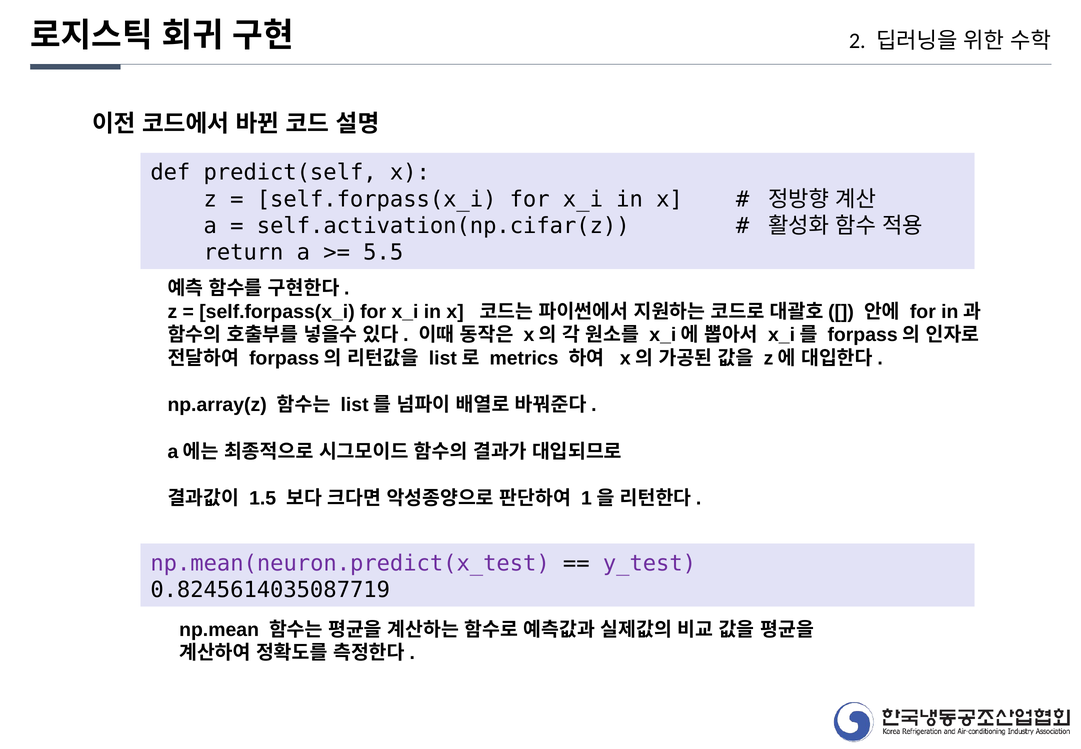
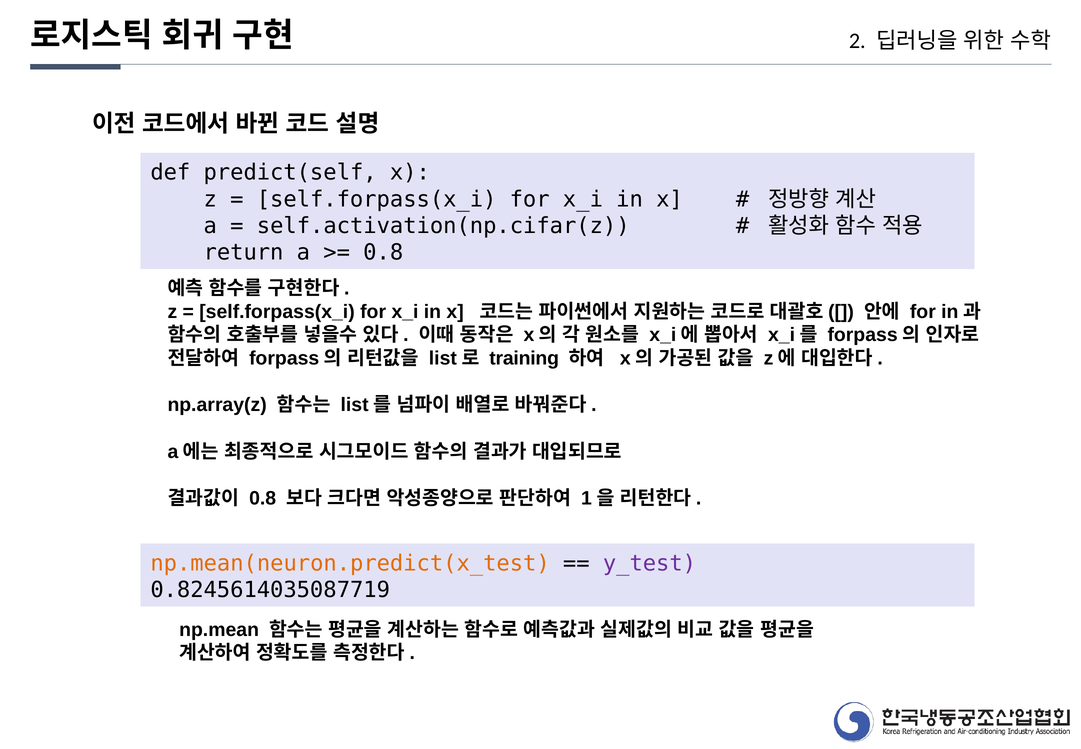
5.5: 5.5 -> 0.8 (383, 252)
metrics: metrics -> training (524, 358)
1.5: 1.5 -> 0.8 (263, 498)
np.mean(neuron.predict(x_test colour: purple -> orange (350, 563)
